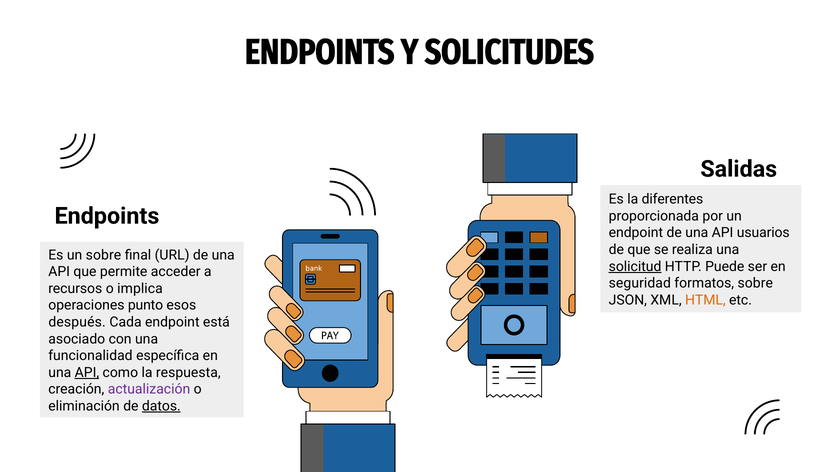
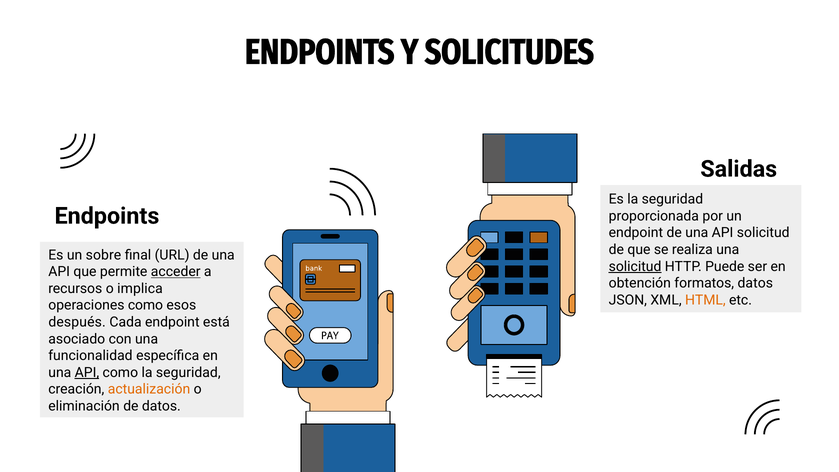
Es la diferentes: diferentes -> seguridad (672, 199)
API usuarios: usuarios -> solicitud (763, 233)
acceder underline: none -> present (176, 272)
seguridad: seguridad -> obtención (640, 283)
formatos sobre: sobre -> datos (755, 283)
operaciones punto: punto -> como (145, 305)
como la respuesta: respuesta -> seguridad (188, 372)
actualización colour: purple -> orange (149, 389)
datos underline: present -> none (161, 406)
